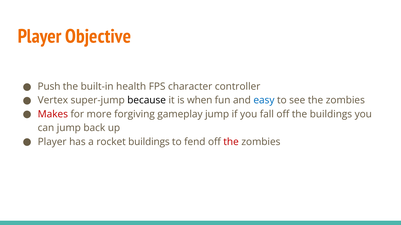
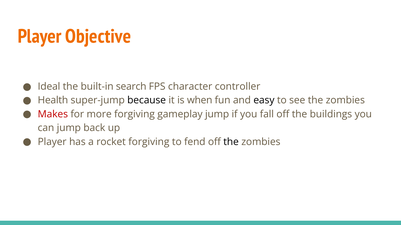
Push: Push -> Ideal (49, 87)
health: health -> search (131, 87)
Vertex: Vertex -> Health (53, 101)
easy colour: blue -> black (264, 101)
rocket buildings: buildings -> forgiving (149, 142)
the colour: red -> black (231, 142)
